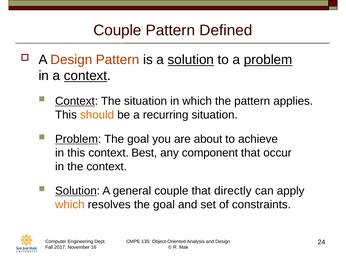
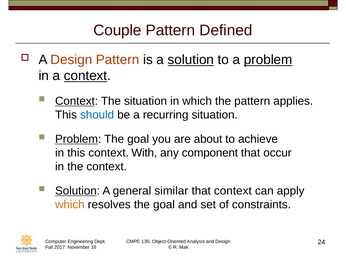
should colour: orange -> blue (97, 115)
Best: Best -> With (144, 153)
general couple: couple -> similar (171, 191)
that directly: directly -> context (233, 191)
